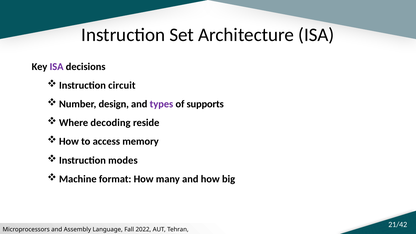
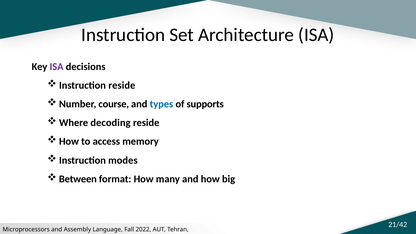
Instruction circuit: circuit -> reside (122, 85)
design: design -> course (114, 104)
types colour: purple -> blue (161, 104)
Machine: Machine -> Between (78, 179)
